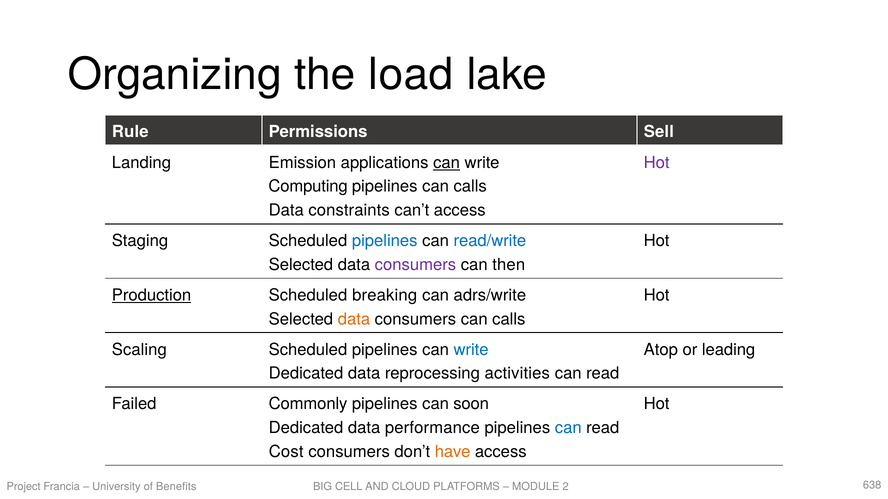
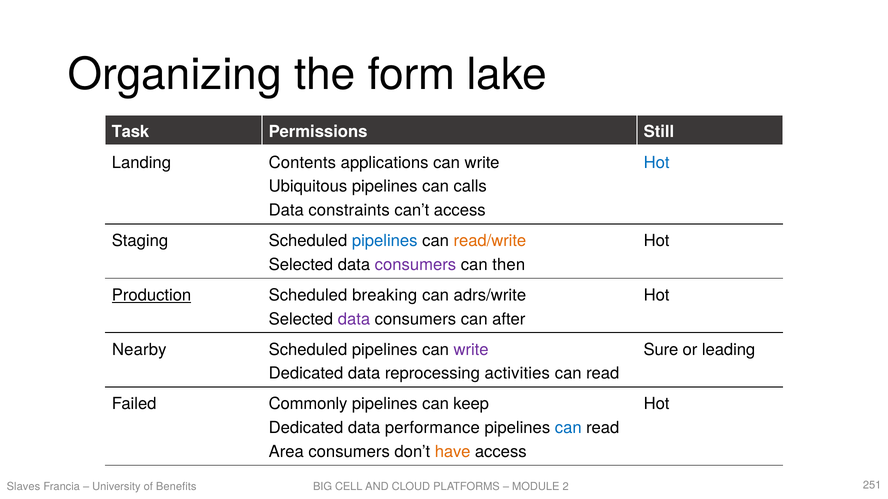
load: load -> form (411, 75)
Rule: Rule -> Task (130, 132)
Sell: Sell -> Still (659, 132)
Emission: Emission -> Contents (302, 163)
can underline: present -> none (447, 163)
Hot colour: purple -> blue (657, 163)
Computing: Computing -> Ubiquitous (308, 187)
read/write colour: blue -> orange (490, 241)
data colour: orange -> purple (354, 319)
consumers can calls: calls -> after (509, 319)
Scaling: Scaling -> Nearby (139, 350)
write colour: blue -> purple (471, 350)
Atop: Atop -> Sure (661, 350)
soon: soon -> keep (471, 404)
Cost: Cost -> Area (286, 452)
Project: Project -> Slaves (23, 487)
638: 638 -> 251 (872, 486)
